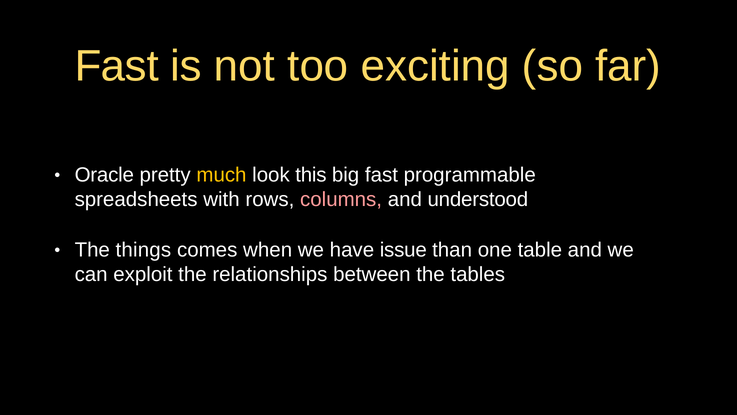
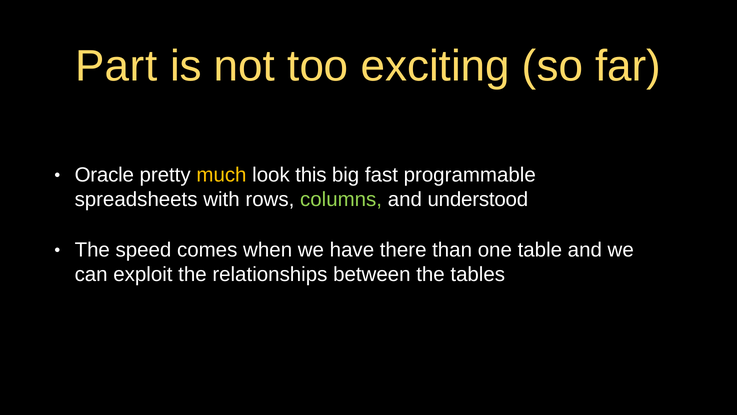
Fast: Fast -> Part (116, 66)
columns colour: pink -> light green (341, 199)
things: things -> speed (143, 250)
issue: issue -> there (403, 250)
